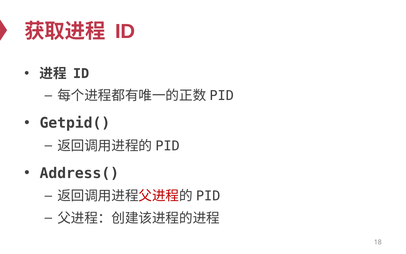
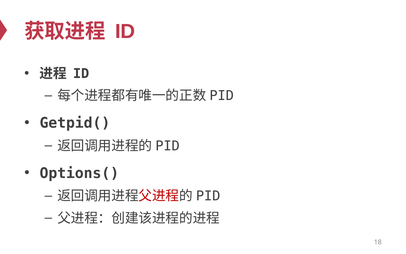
Address(: Address( -> Options( (79, 173)
